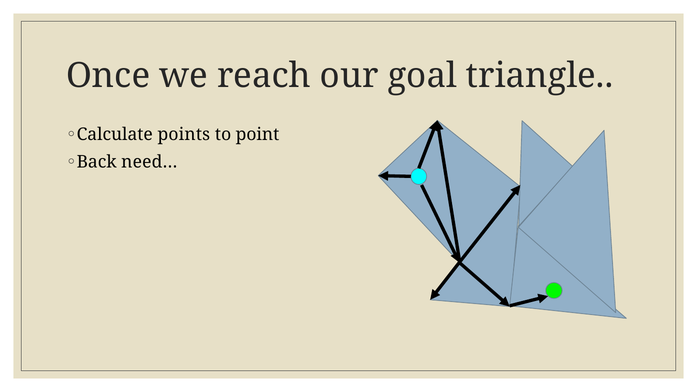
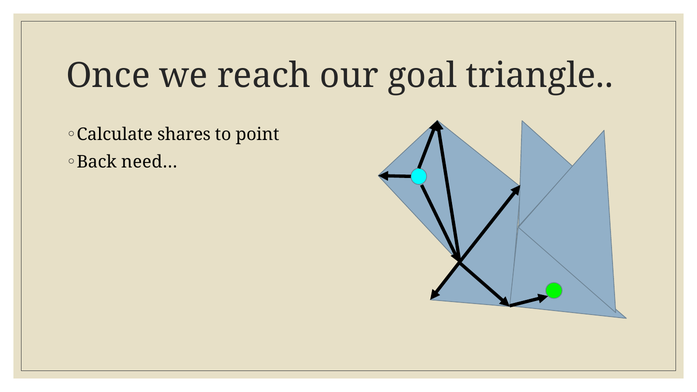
points: points -> shares (184, 135)
